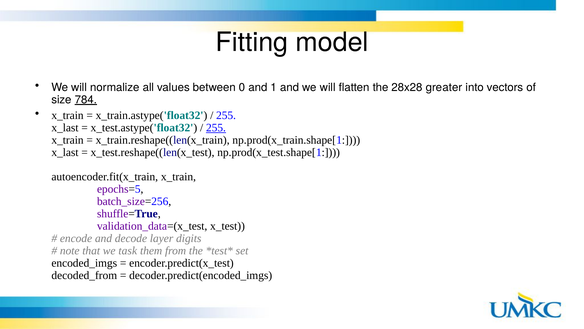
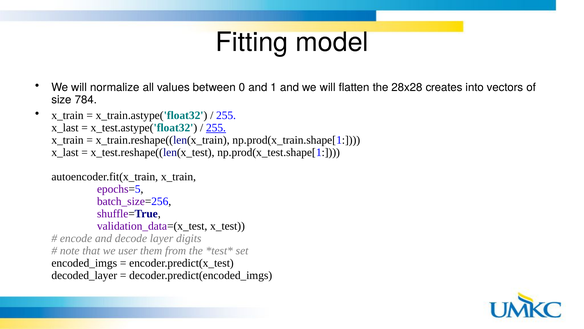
greater: greater -> creates (444, 87)
784 underline: present -> none (86, 99)
task: task -> user (128, 250)
decoded_from: decoded_from -> decoded_layer (84, 275)
